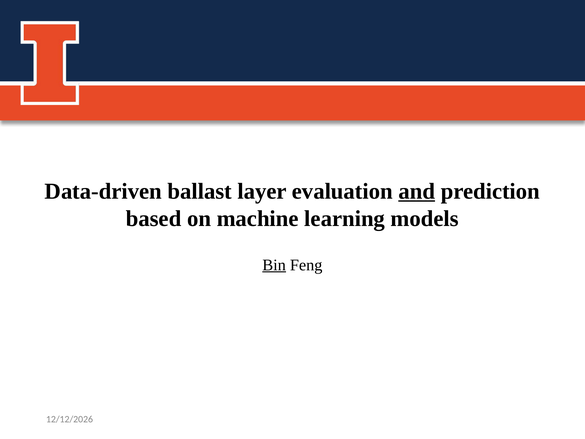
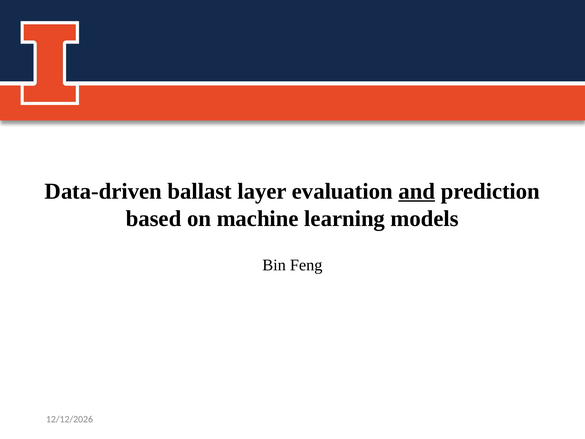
Bin underline: present -> none (274, 265)
